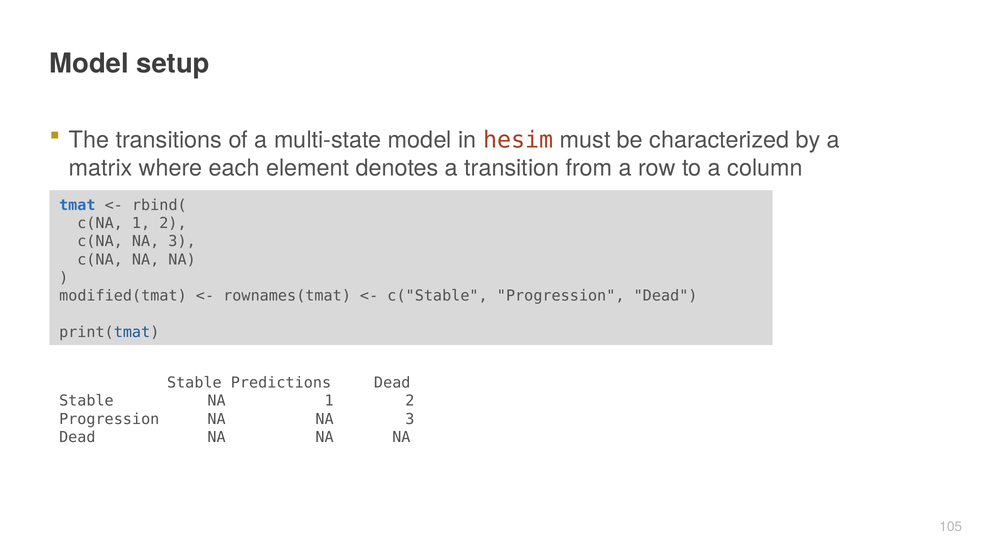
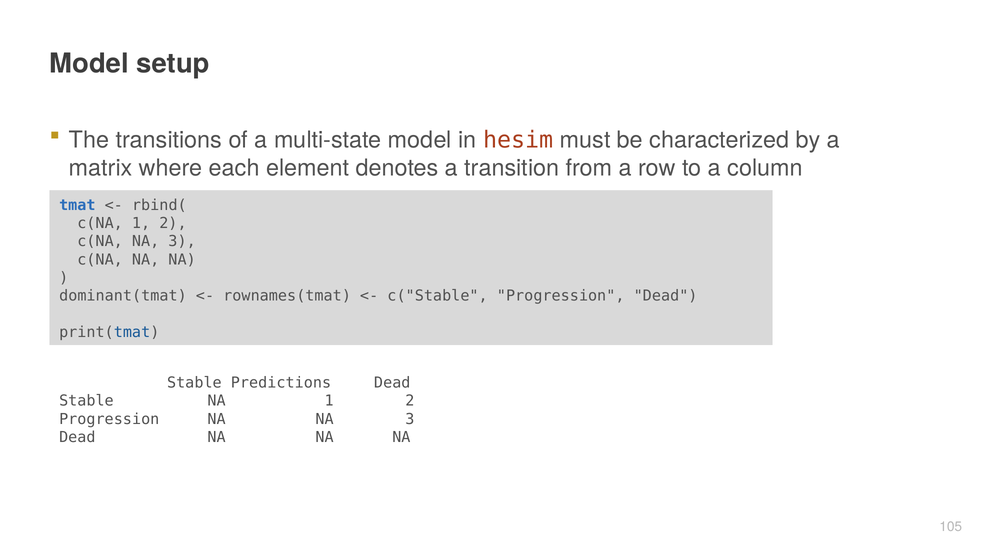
modified(tmat: modified(tmat -> dominant(tmat (123, 296)
